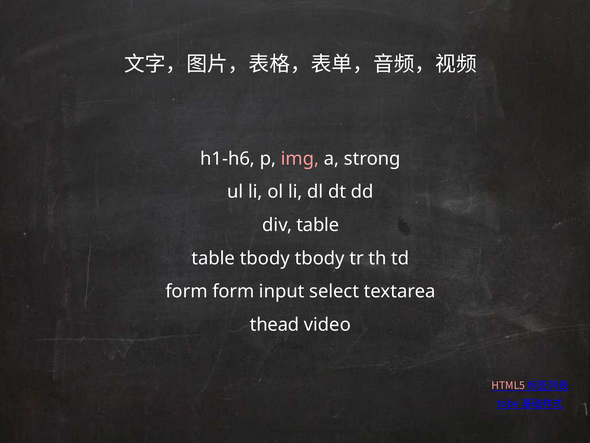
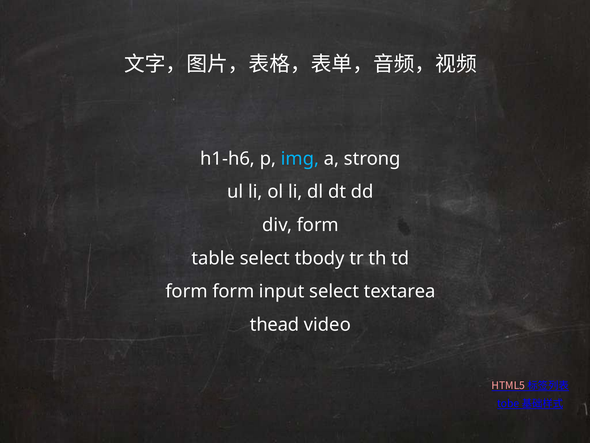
img colour: pink -> light blue (300, 158)
div table: table -> form (318, 225)
table tbody: tbody -> select (265, 258)
